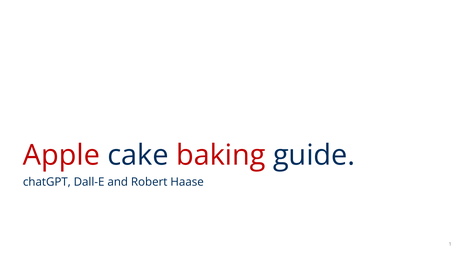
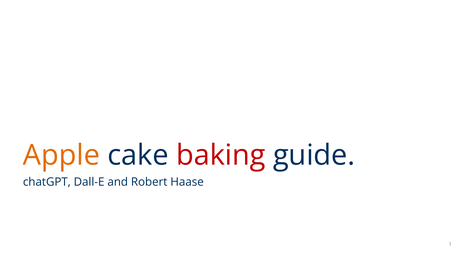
Apple colour: red -> orange (61, 155)
